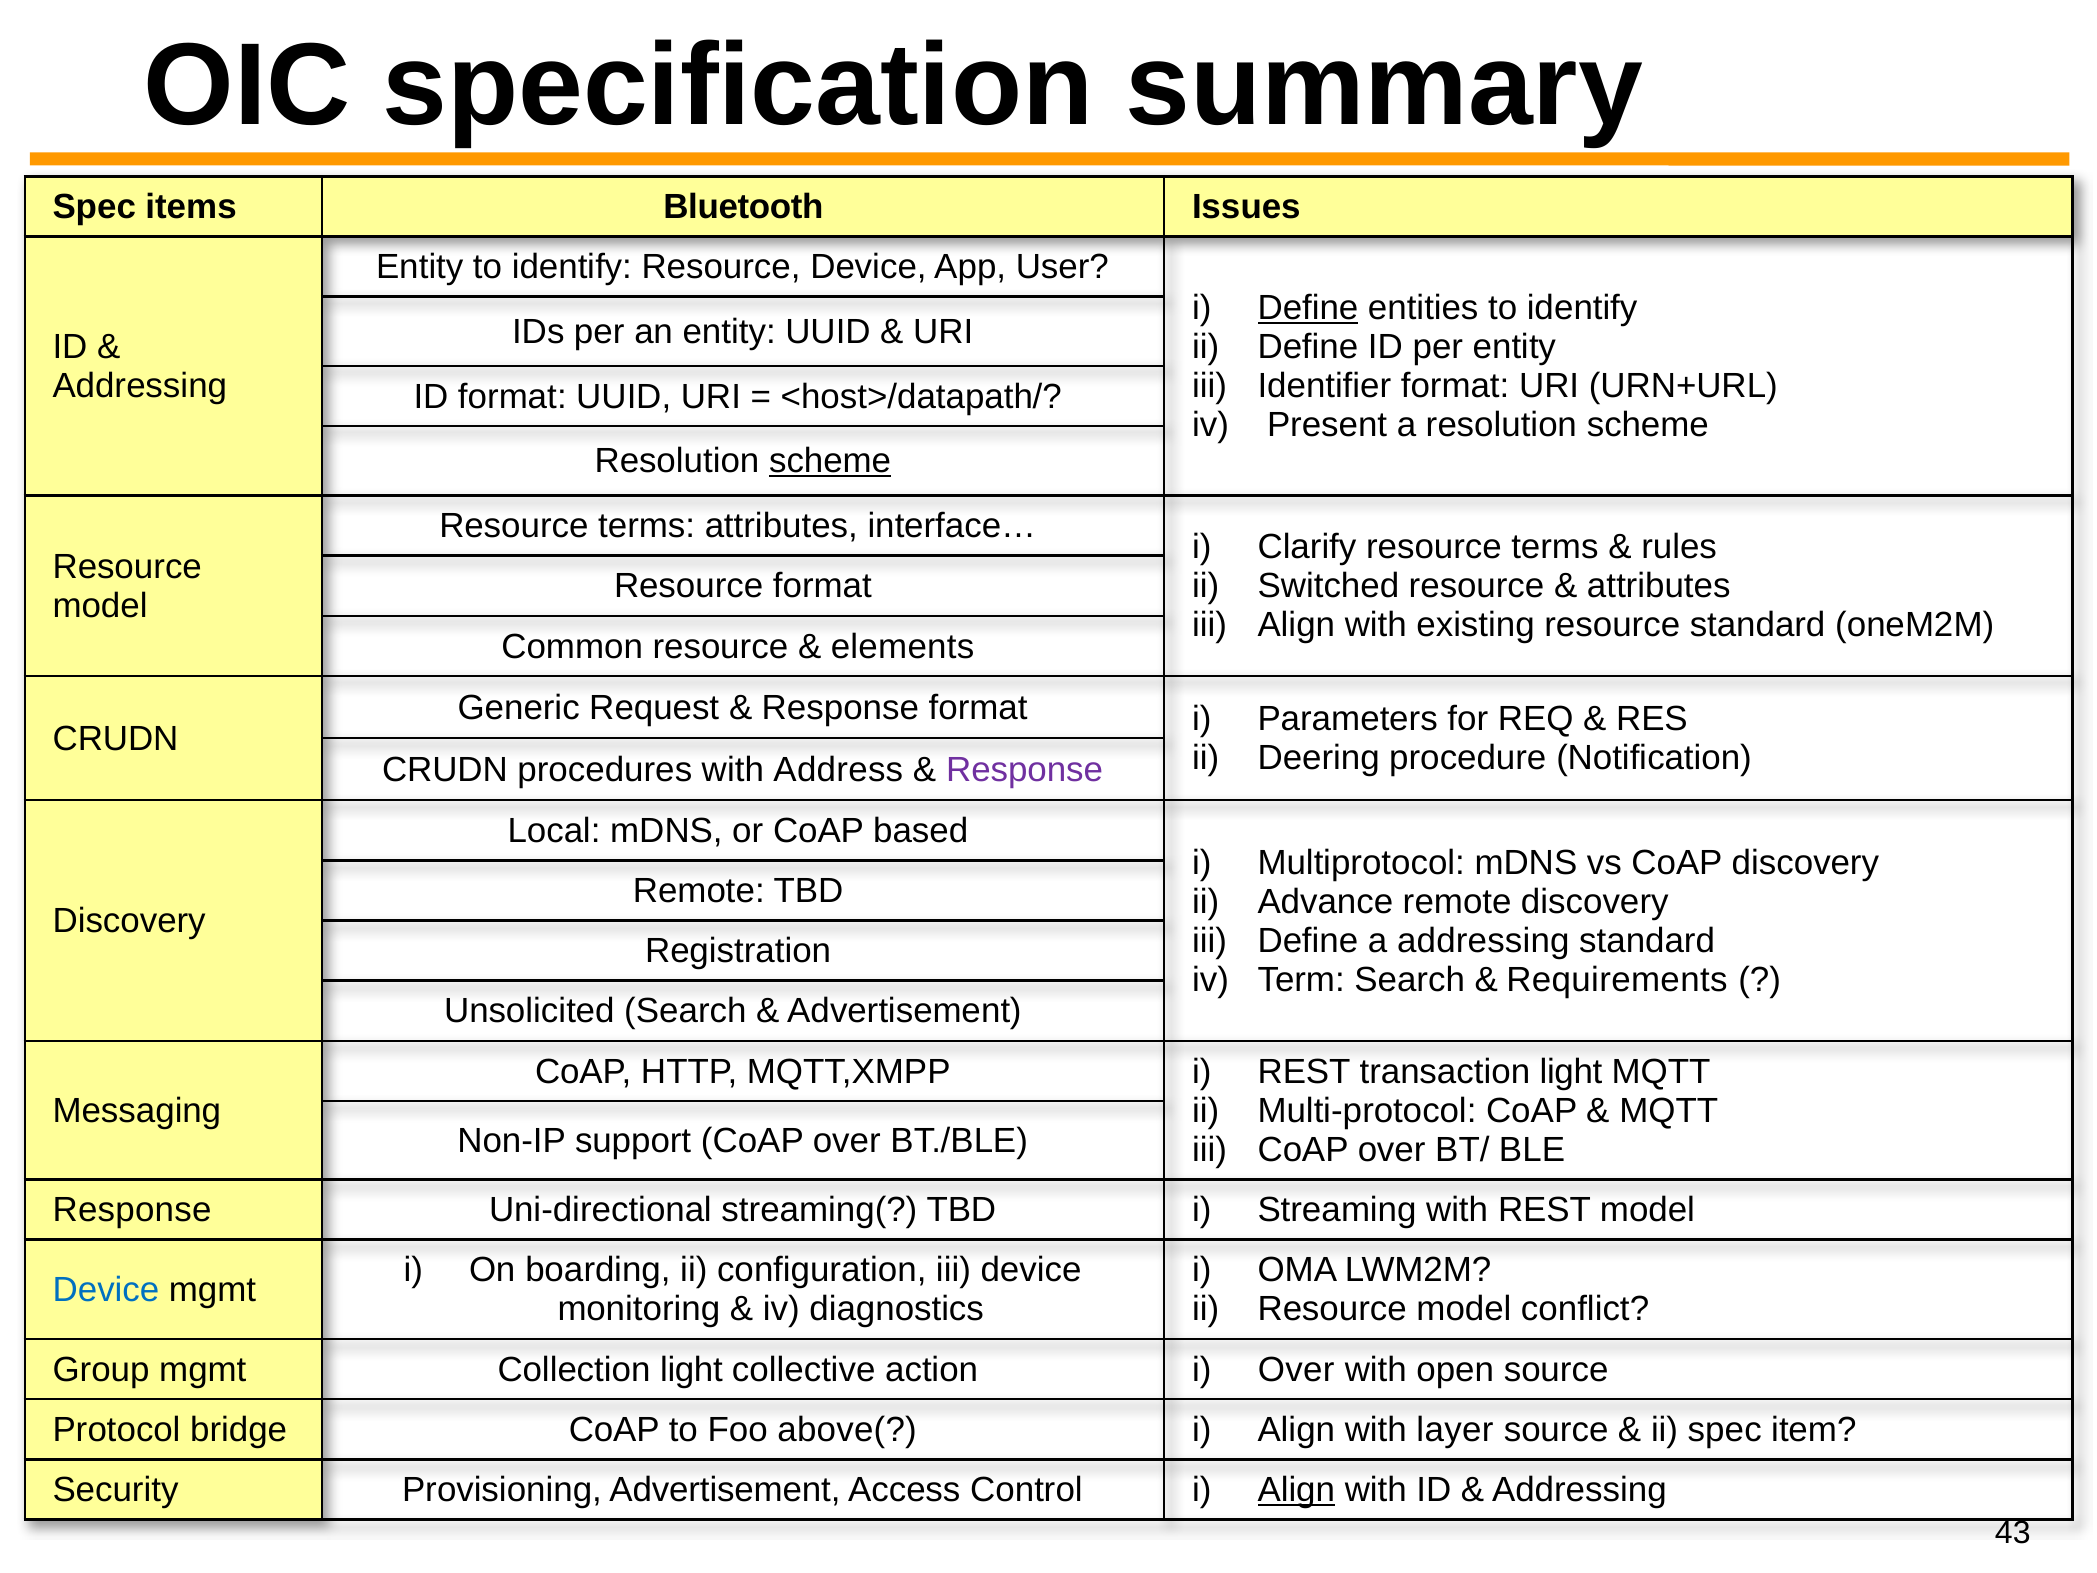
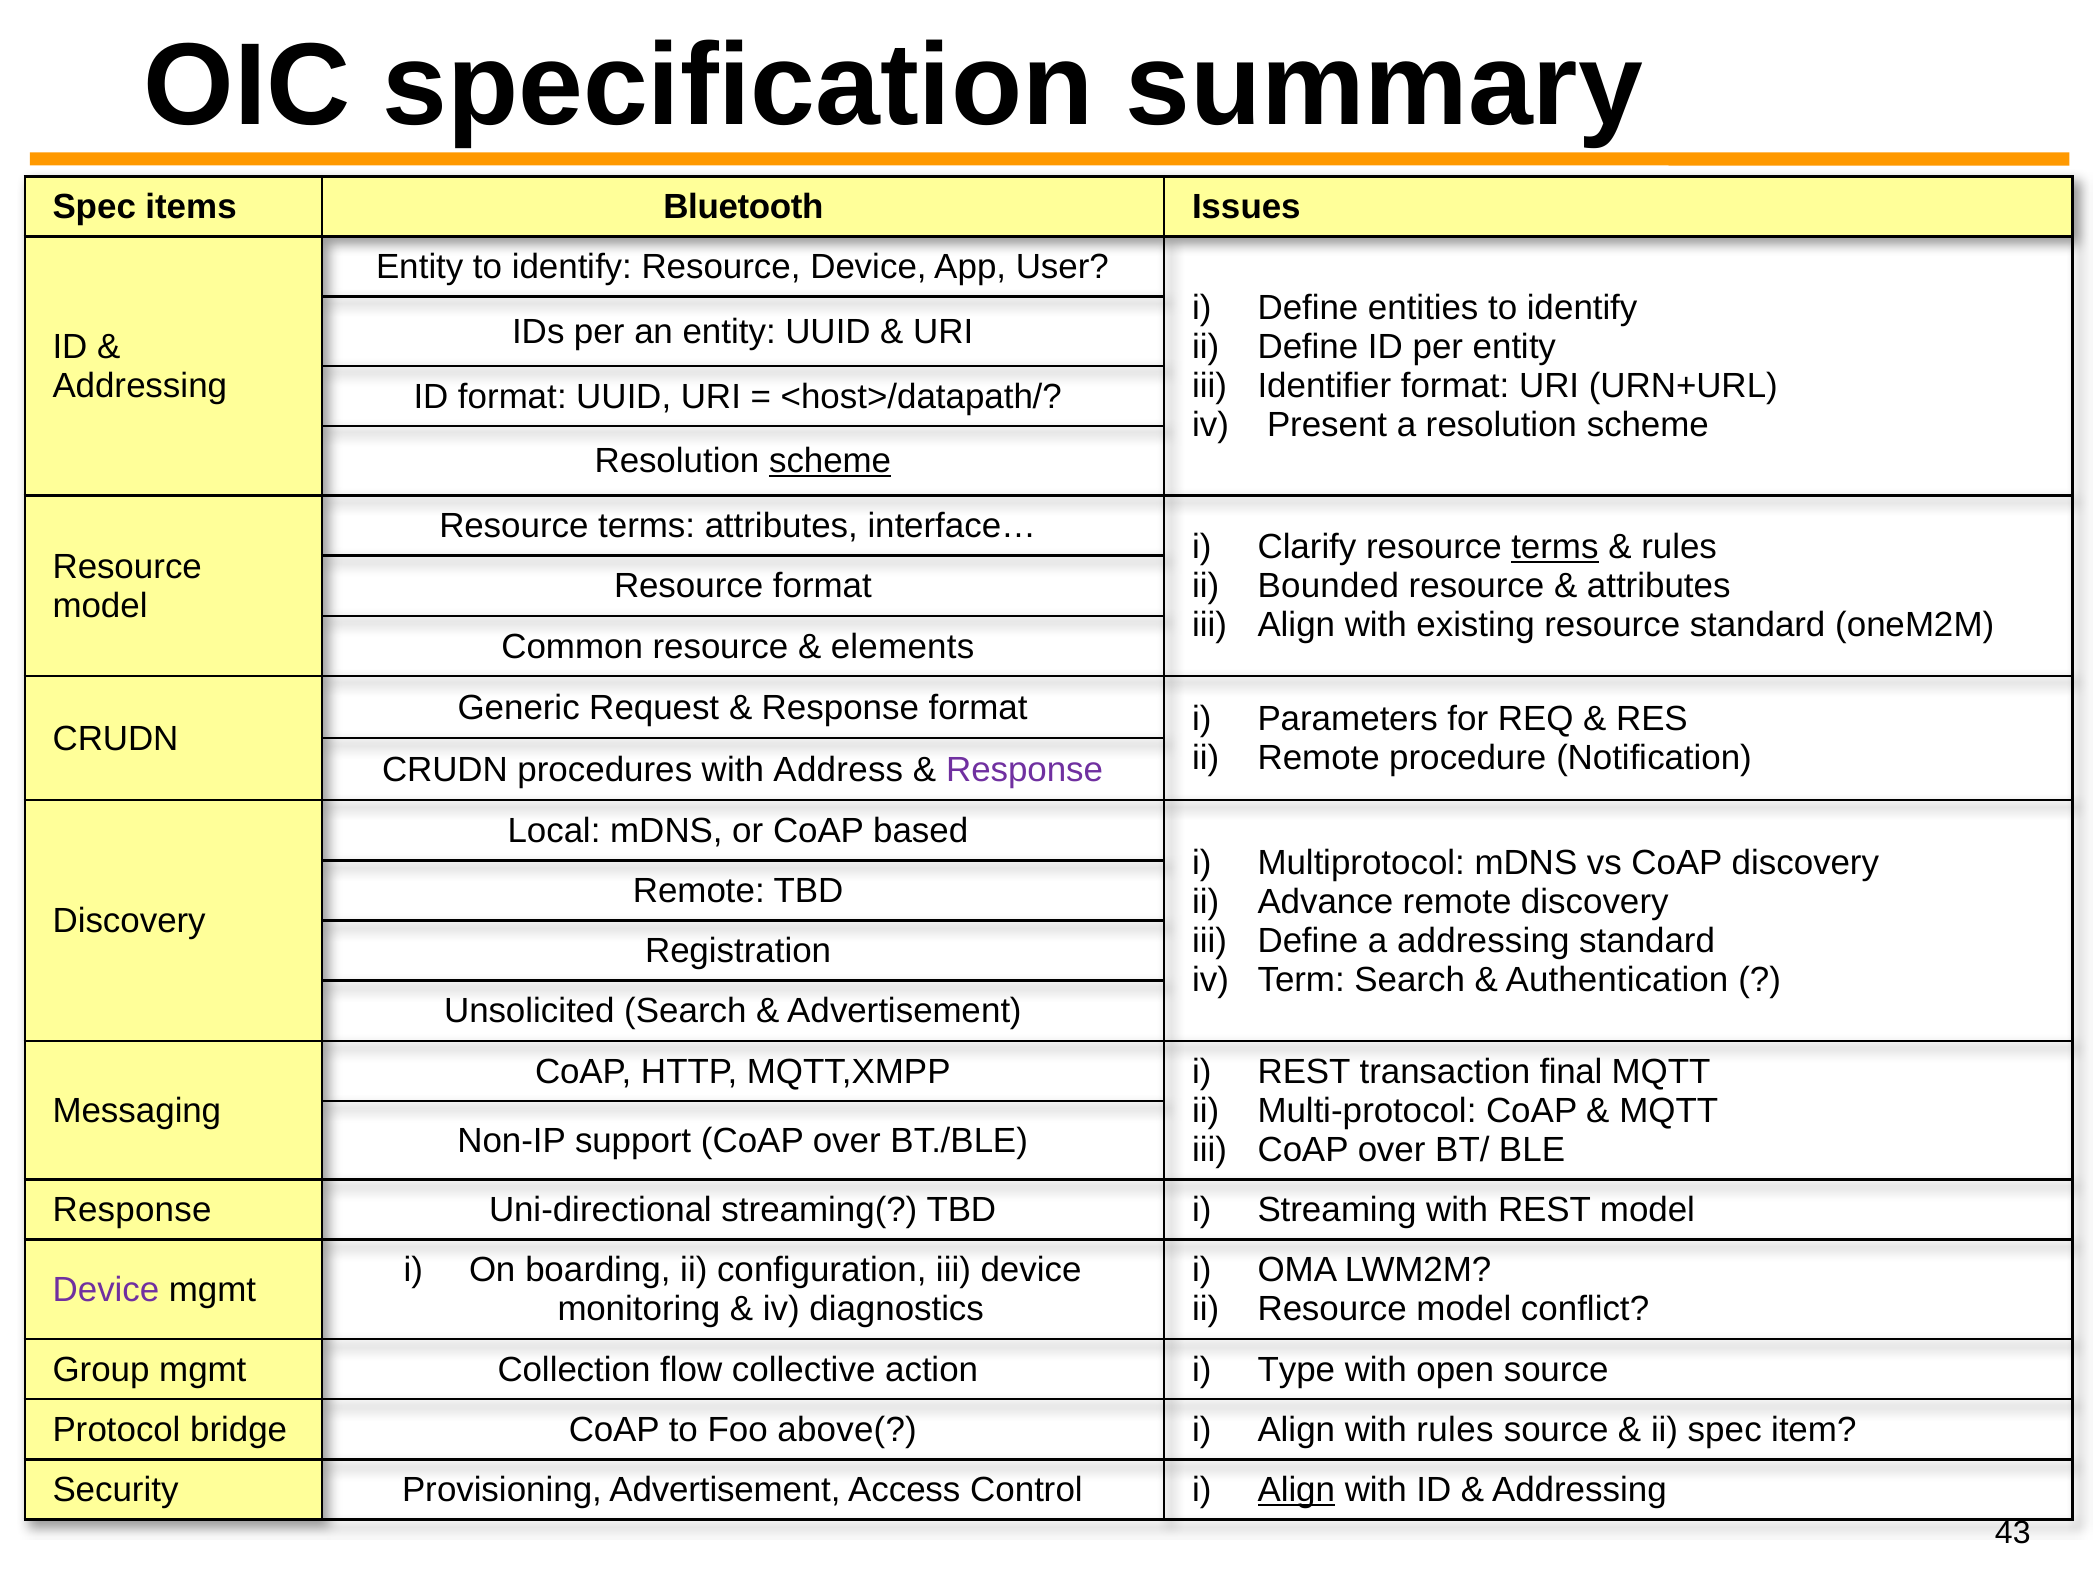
Define underline: present -> none (1308, 308)
terms underline: none -> present (1555, 547)
Switched: Switched -> Bounded (1328, 586)
ii Deering: Deering -> Remote (1319, 758)
Requirements: Requirements -> Authentication (1617, 980)
transaction light: light -> final (1571, 1071)
Device colour: blue -> purple (106, 1290)
Collection light: light -> flow (691, 1369)
Over: Over -> Type (1296, 1369)
with layer: layer -> rules (1455, 1430)
